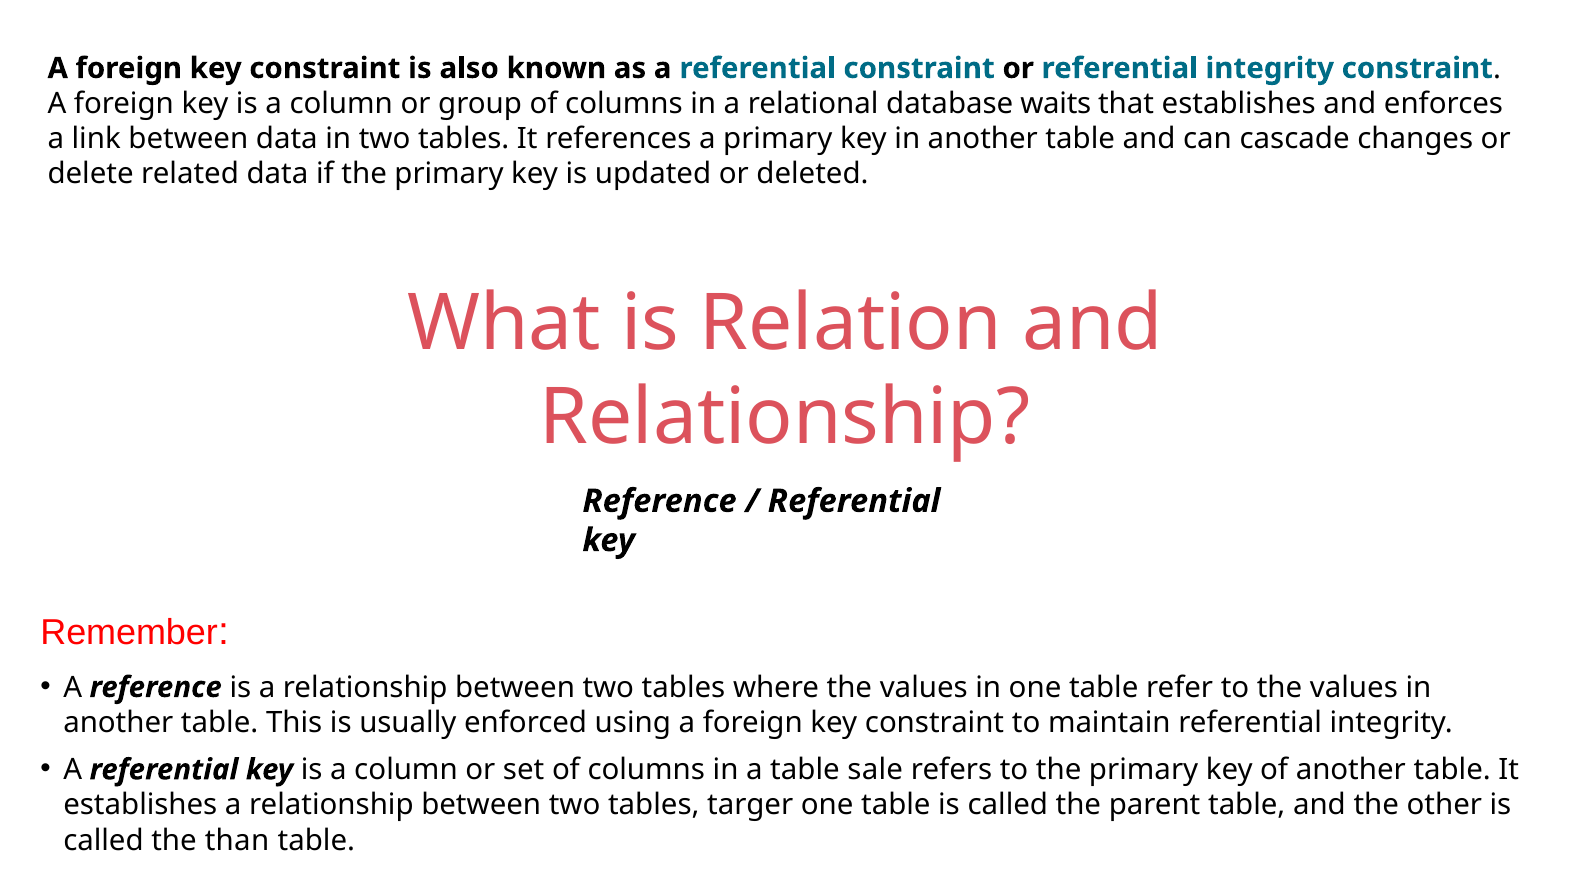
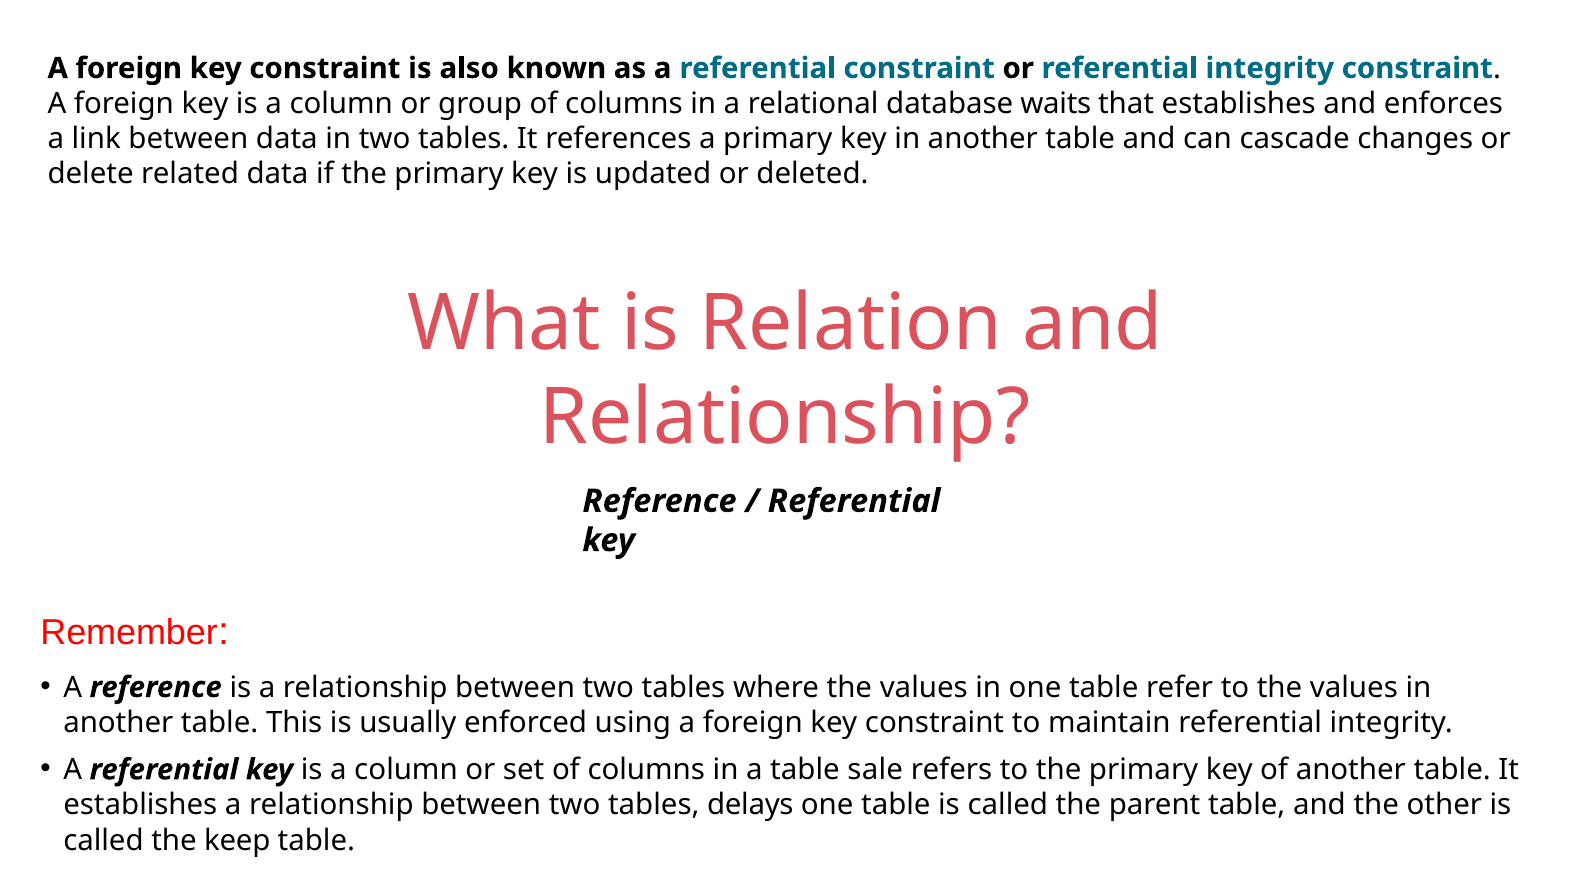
targer: targer -> delays (750, 806)
than: than -> keep (237, 841)
